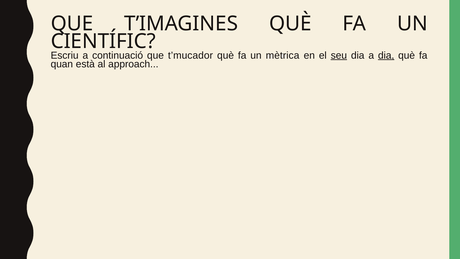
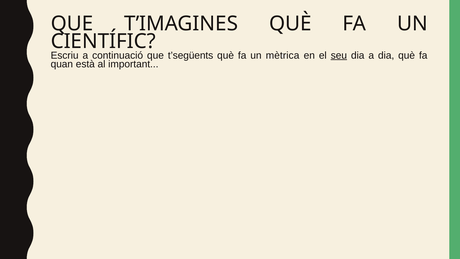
t’mucador: t’mucador -> t’següents (191, 55)
dia underline: present -> none (386, 55)
approach: approach -> important (133, 64)
